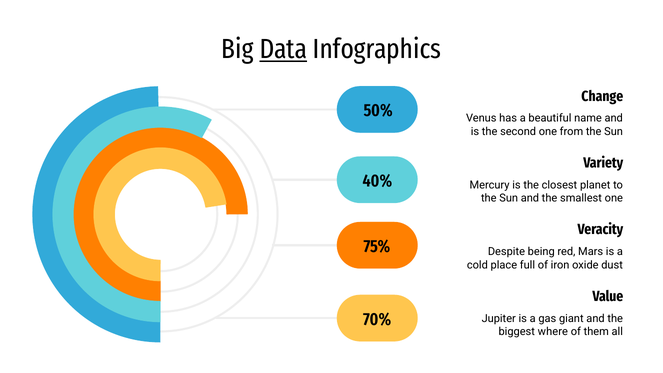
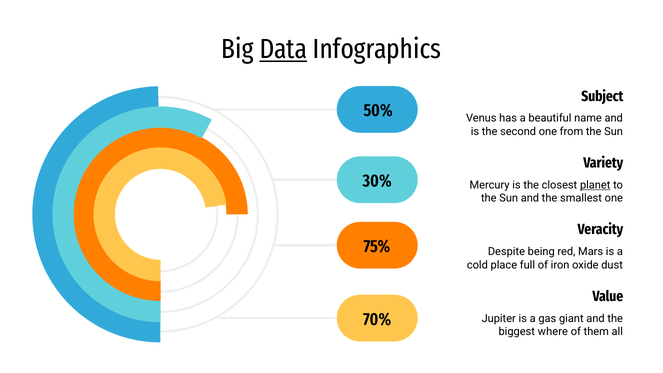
Change: Change -> Subject (602, 96)
40%: 40% -> 30% (377, 181)
planet underline: none -> present (595, 185)
